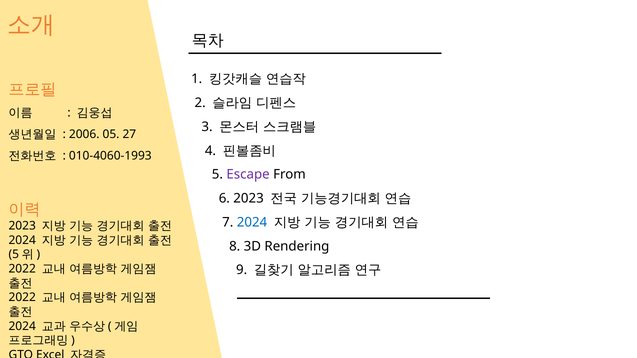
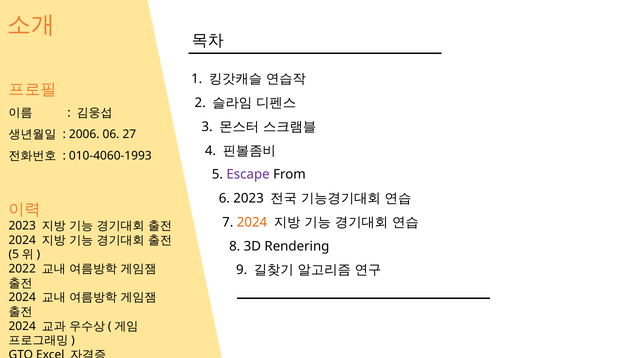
05: 05 -> 06 (111, 134)
2024 colour: blue -> orange (252, 222)
2022: 2022 -> 2024 (22, 298)
